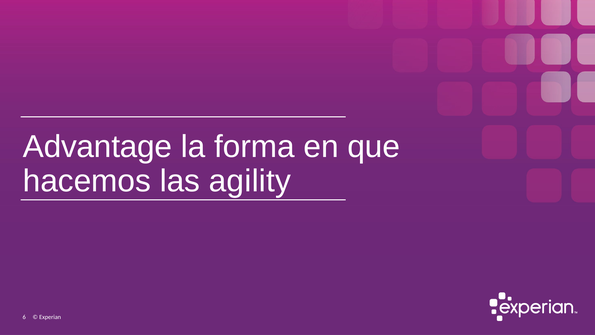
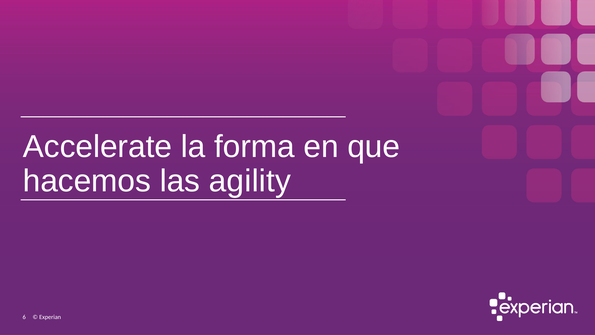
Advantage: Advantage -> Accelerate (97, 147)
